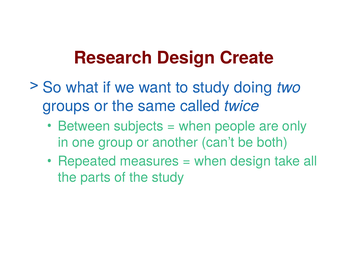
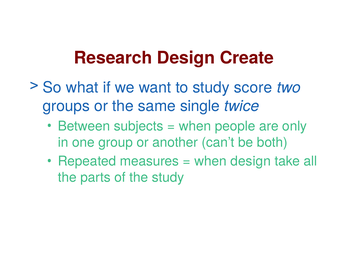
doing: doing -> score (253, 87)
called: called -> single (200, 106)
